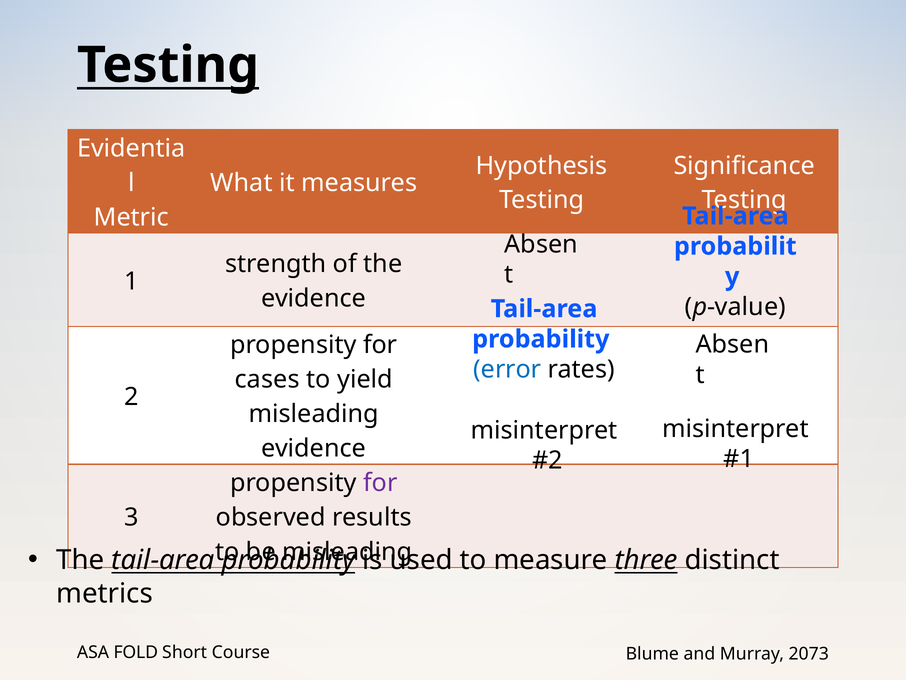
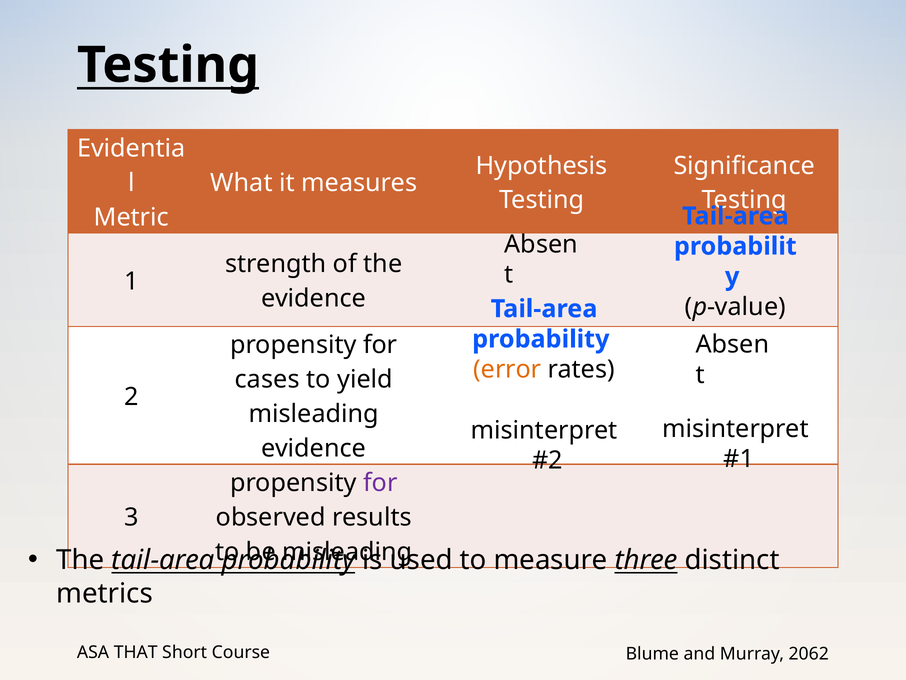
error colour: blue -> orange (507, 369)
FOLD: FOLD -> THAT (136, 652)
2073: 2073 -> 2062 (809, 653)
